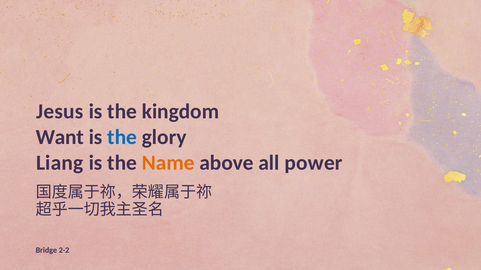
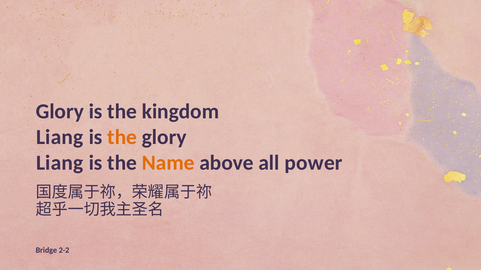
Jesus: Jesus -> Glory (60, 112)
Want: Want -> Liang (60, 137)
the colour: blue -> orange (122, 137)
